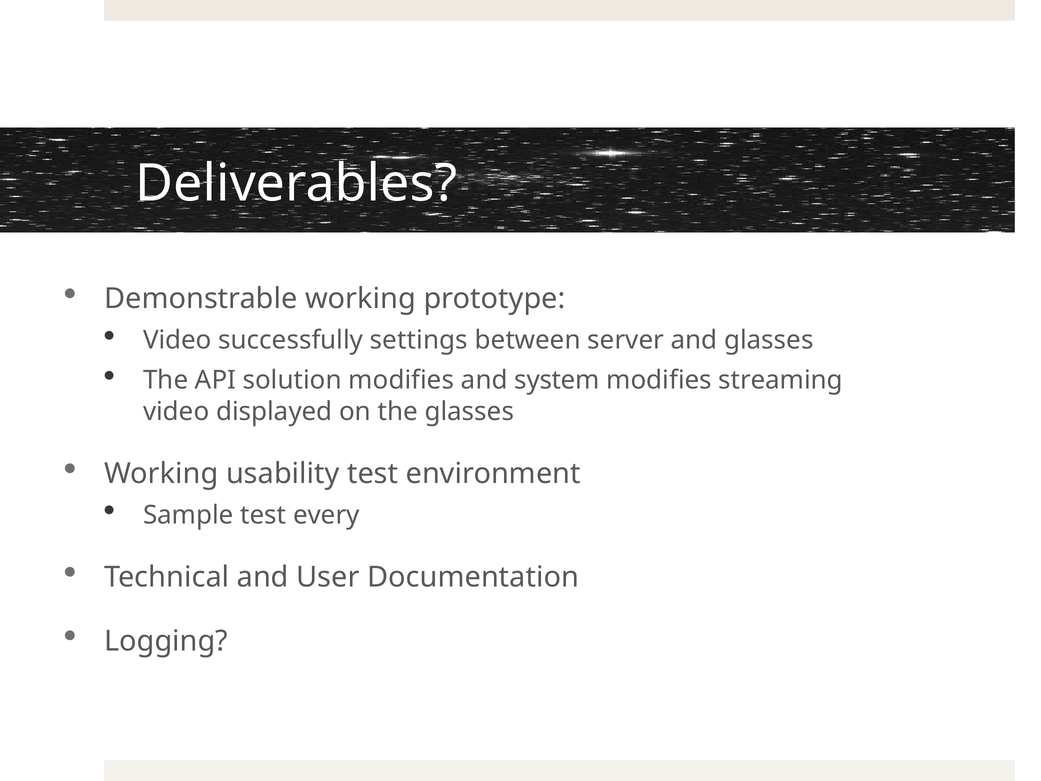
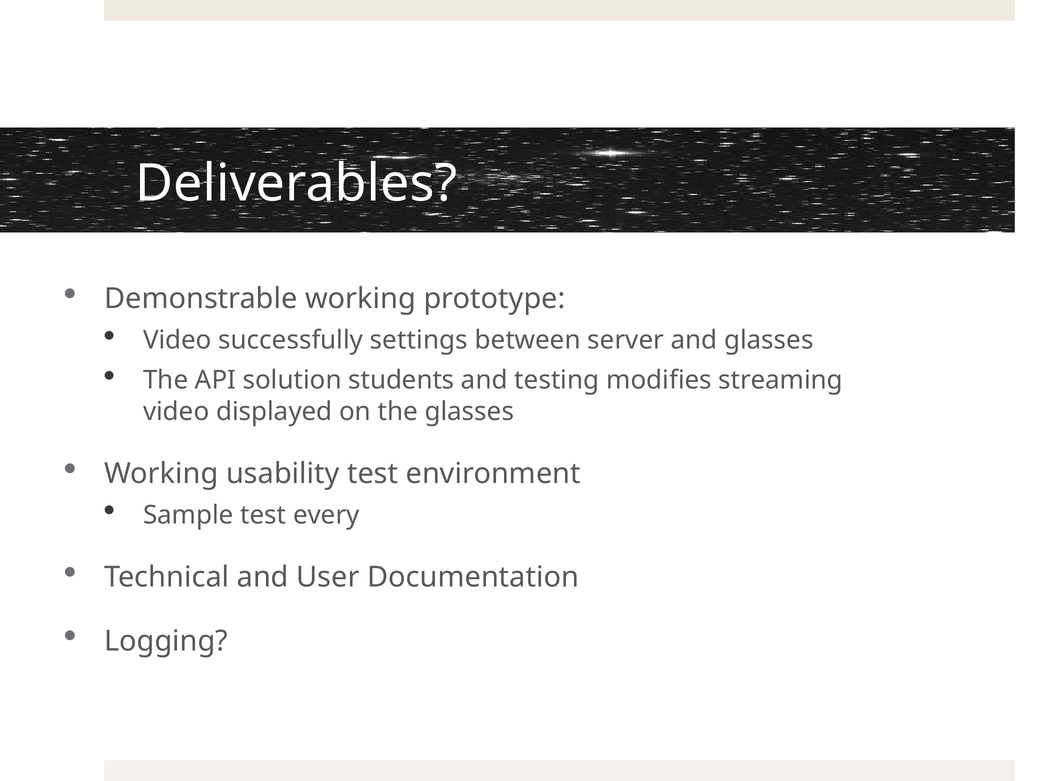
solution modifies: modifies -> students (401, 380)
system: system -> testing (557, 380)
